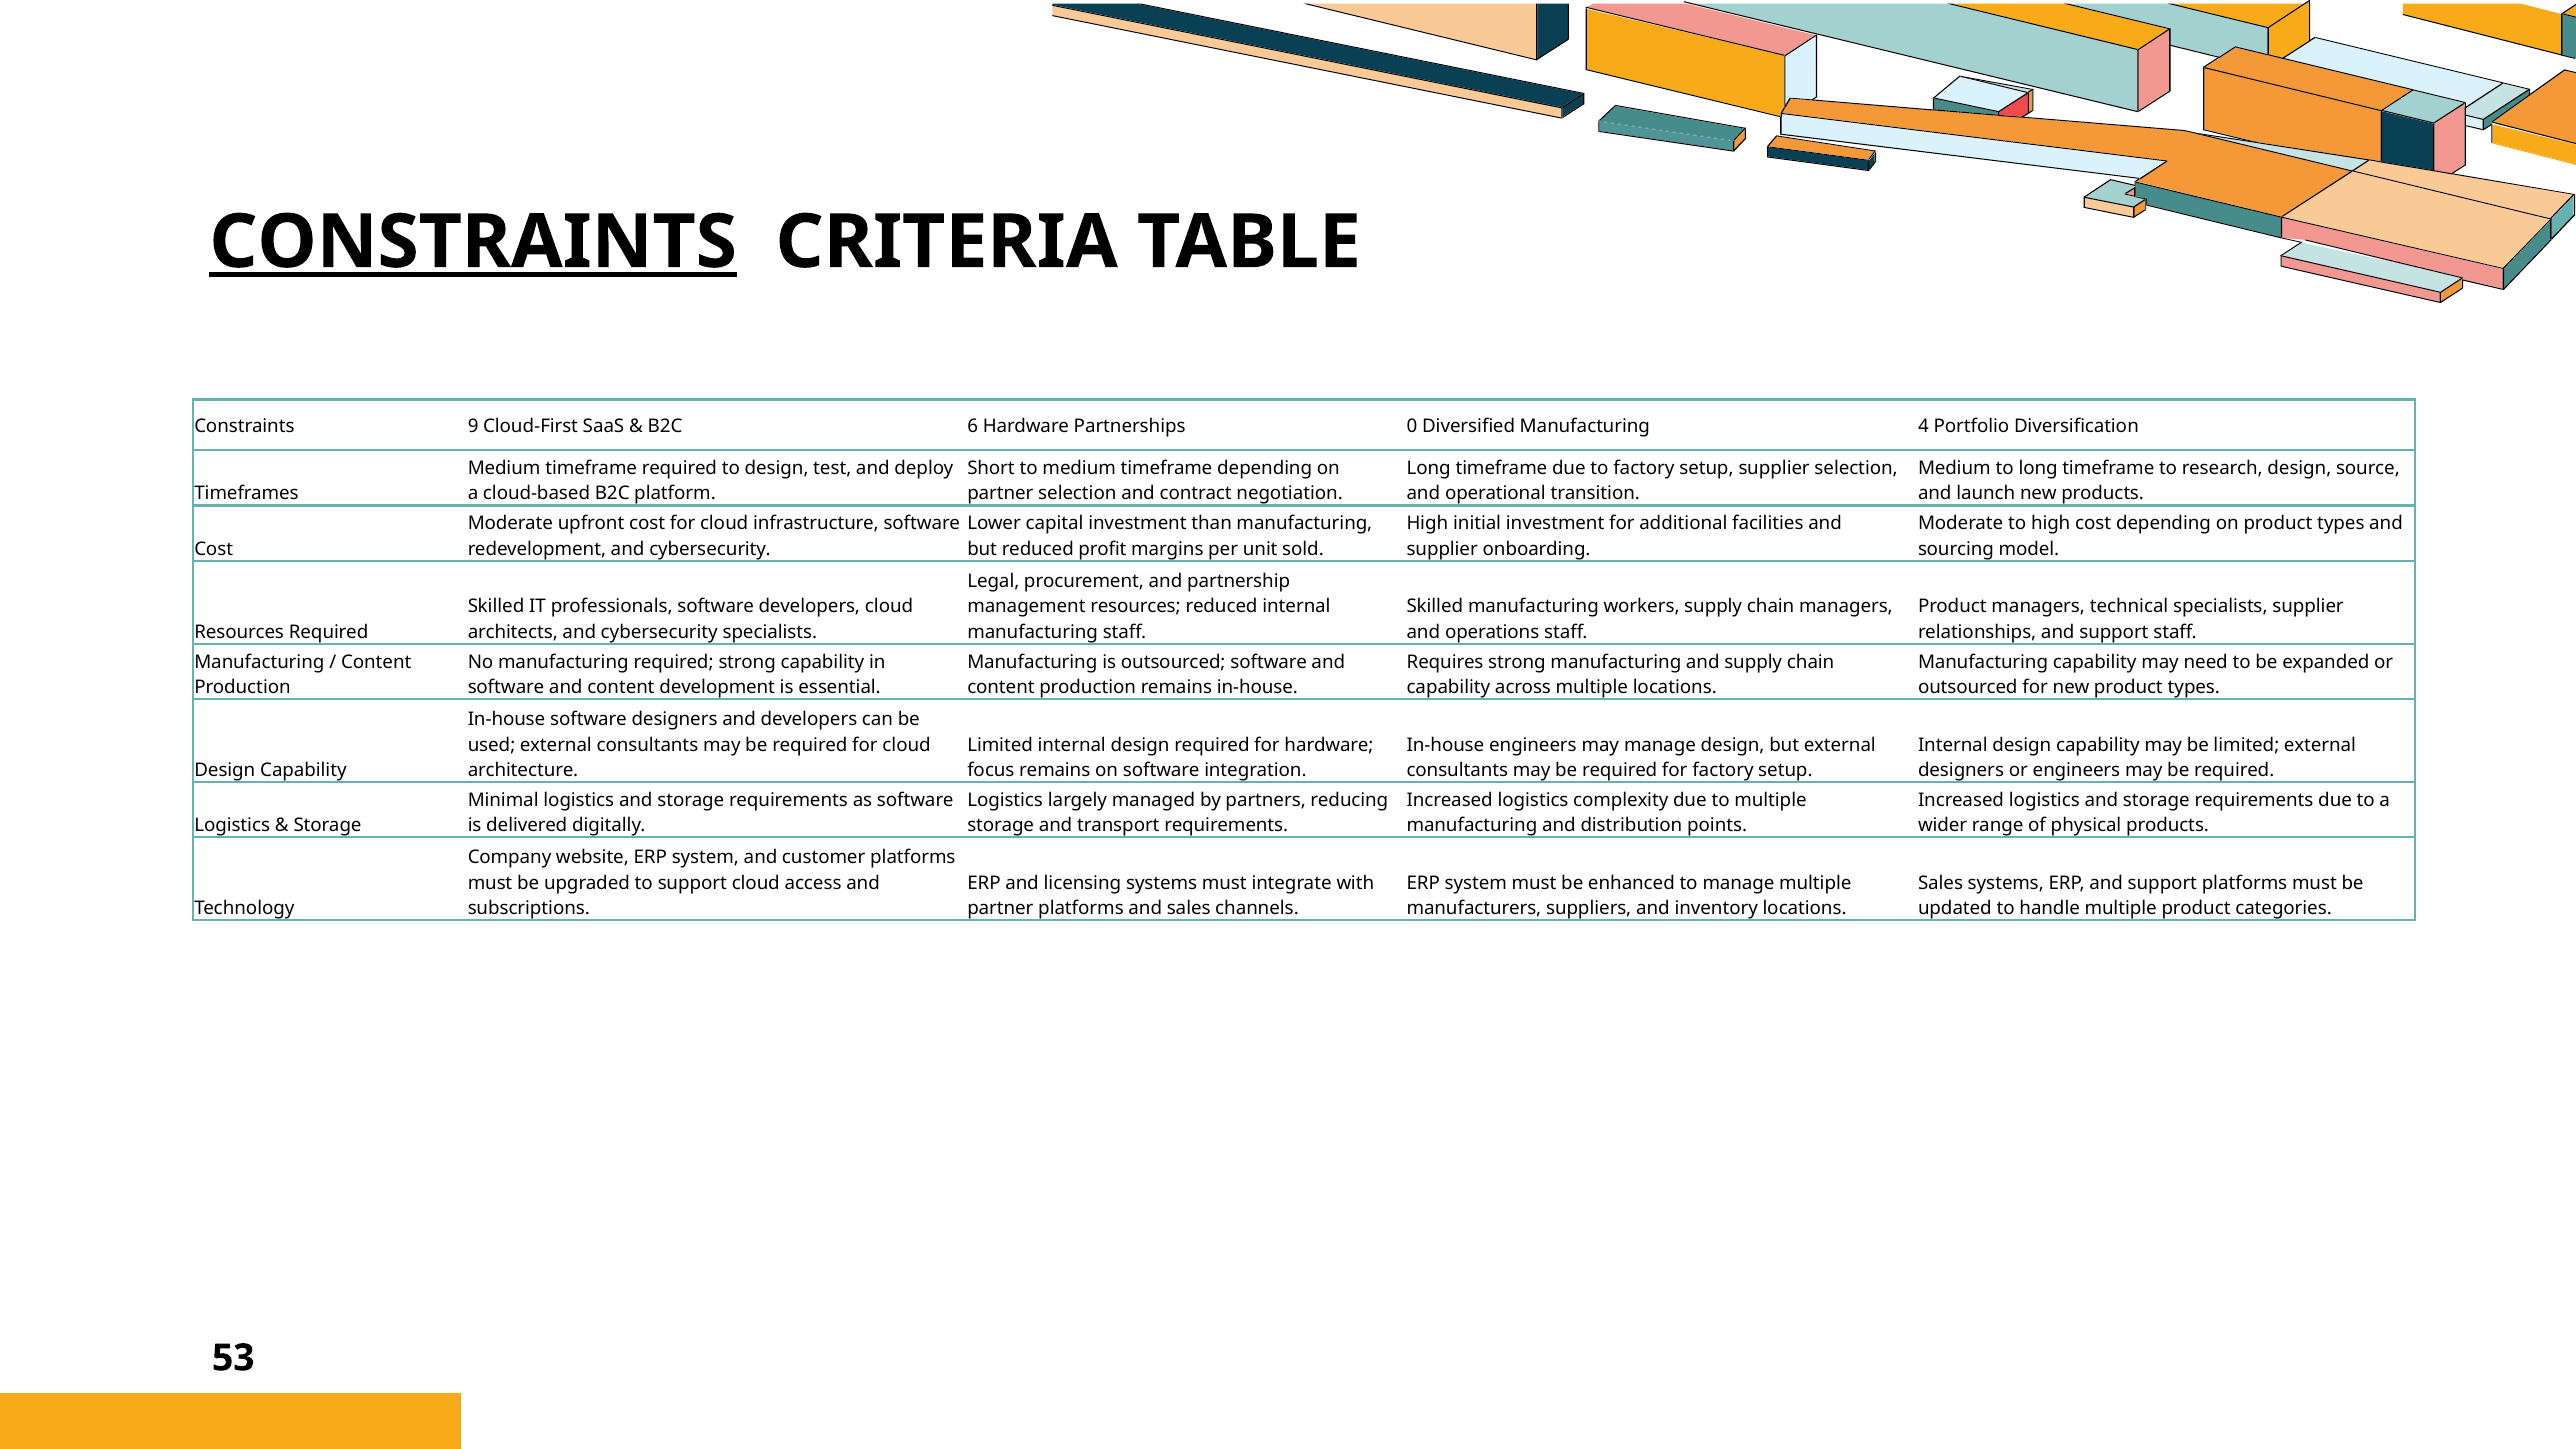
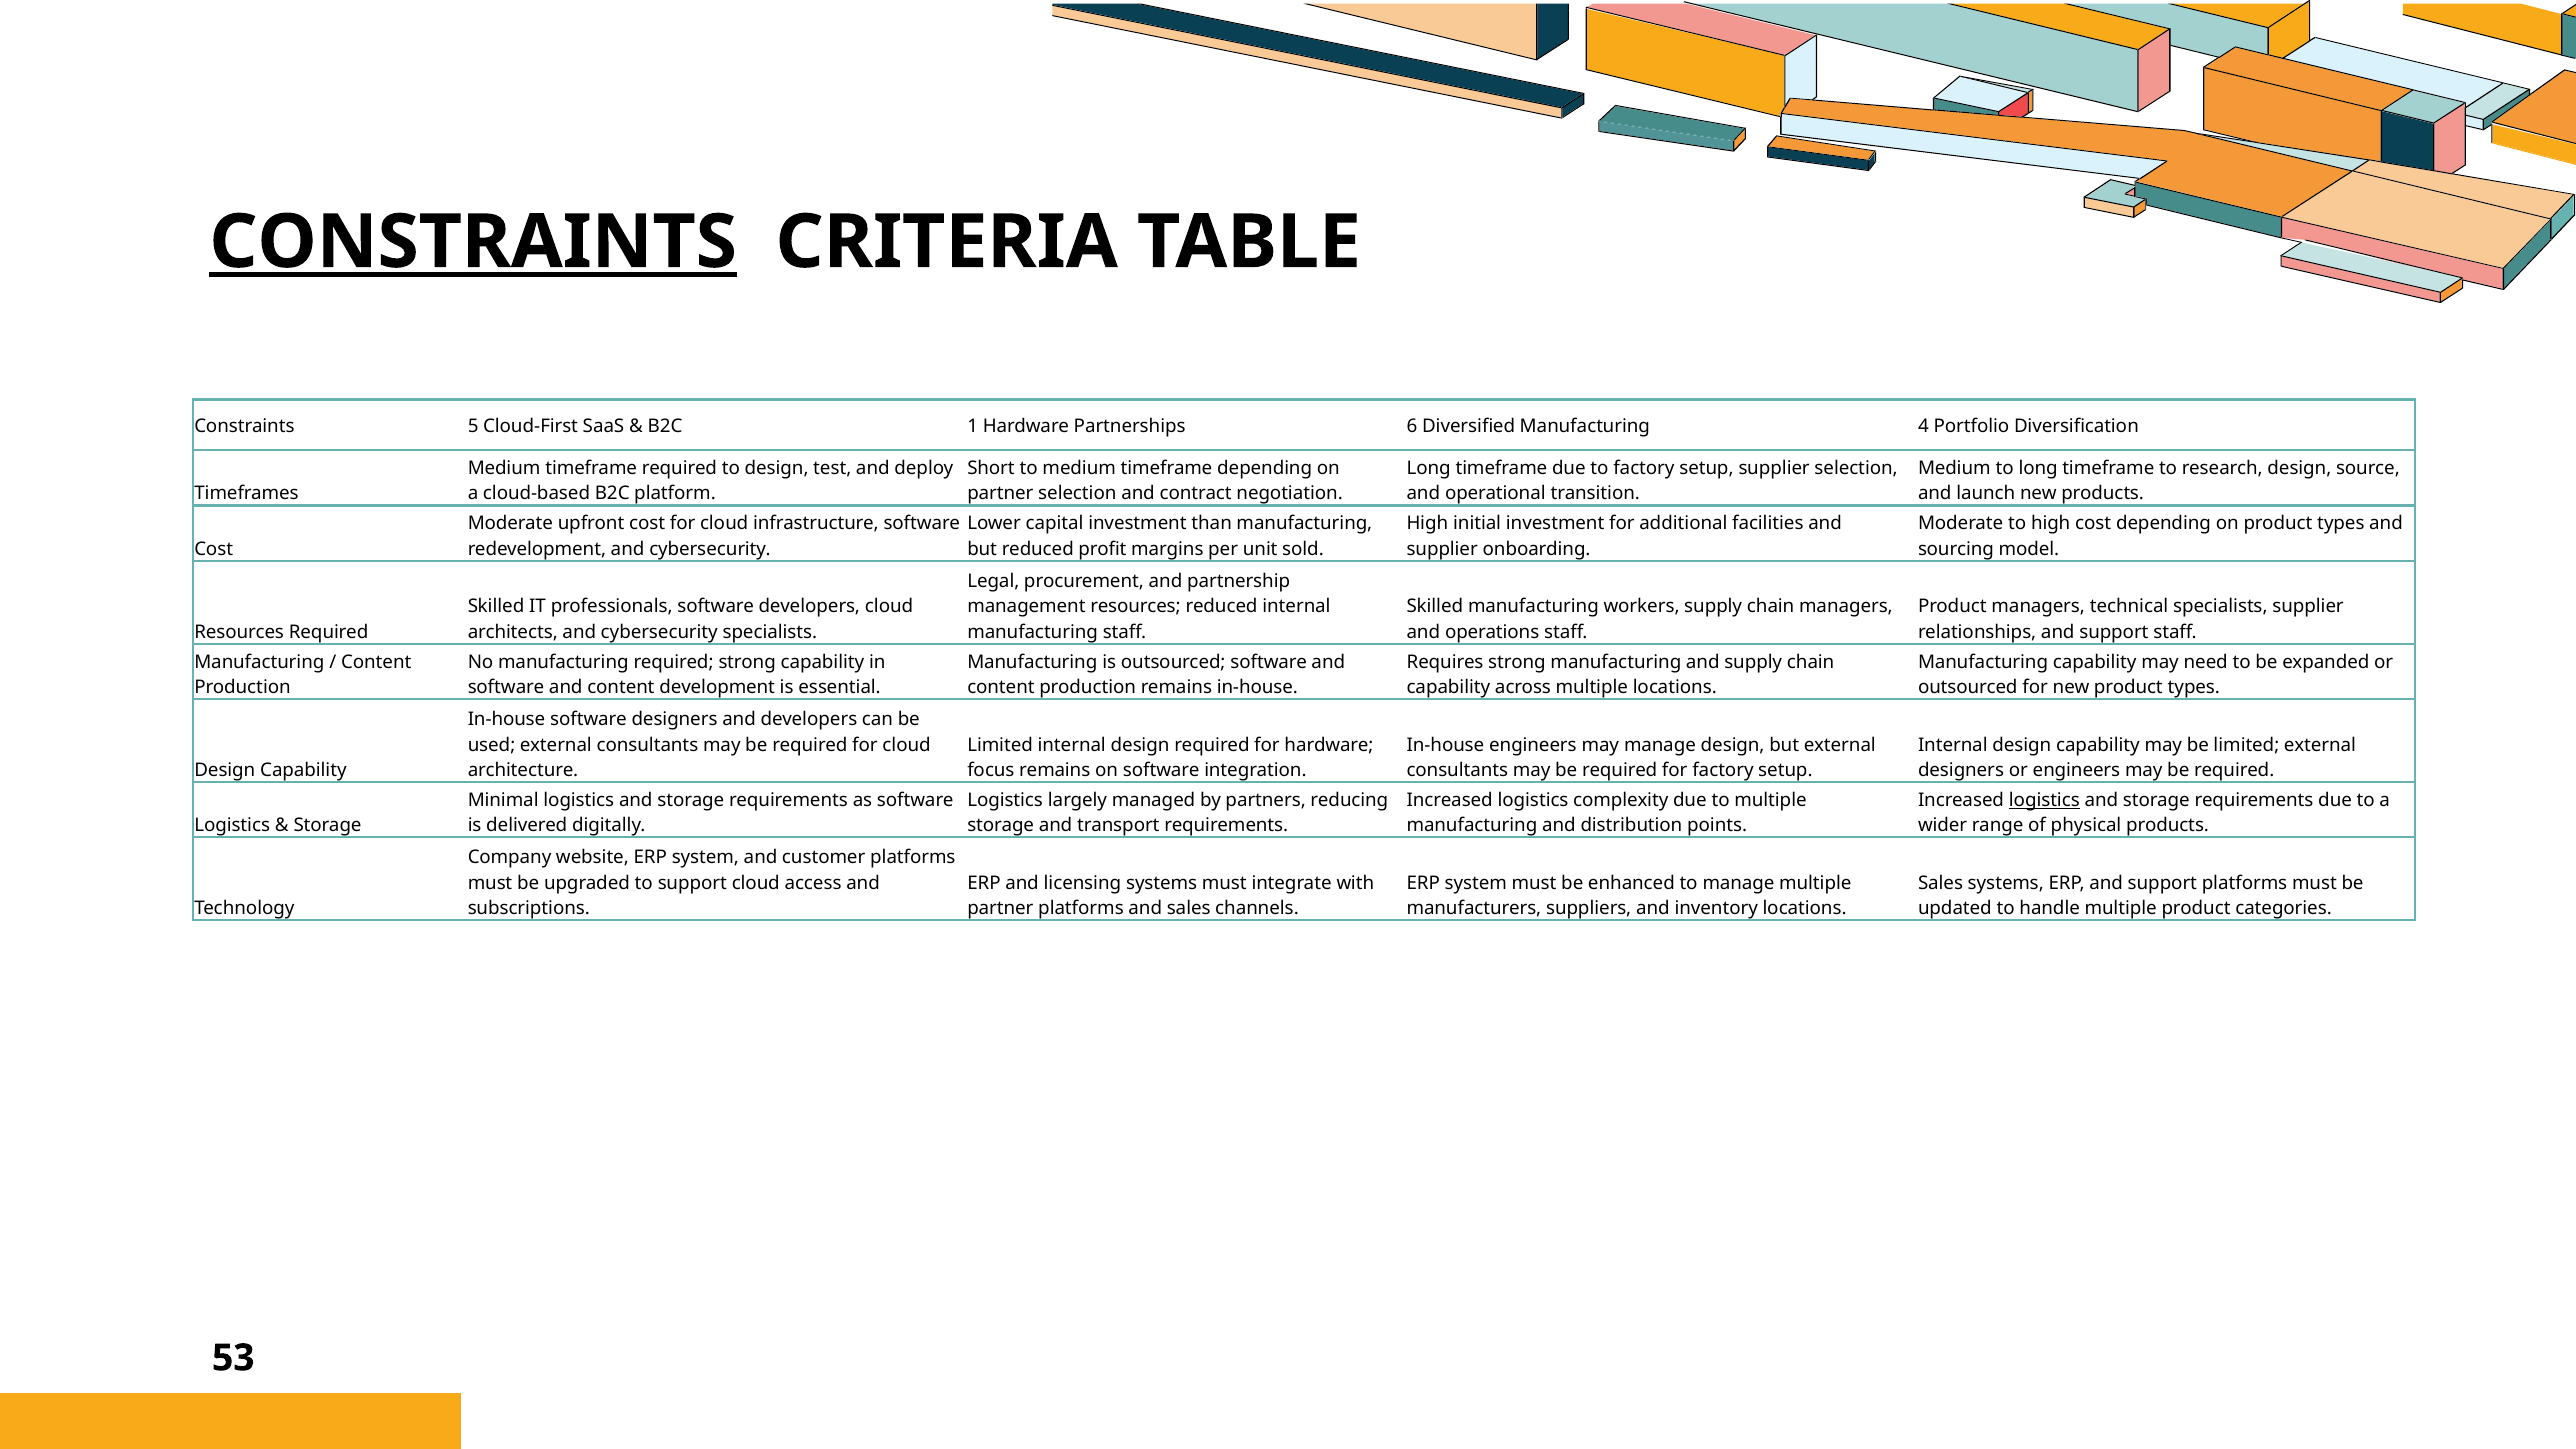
9: 9 -> 5 (473, 426)
6: 6 -> 1 (973, 426)
0: 0 -> 6 (1412, 426)
logistics underline: none -> present (2044, 800)
